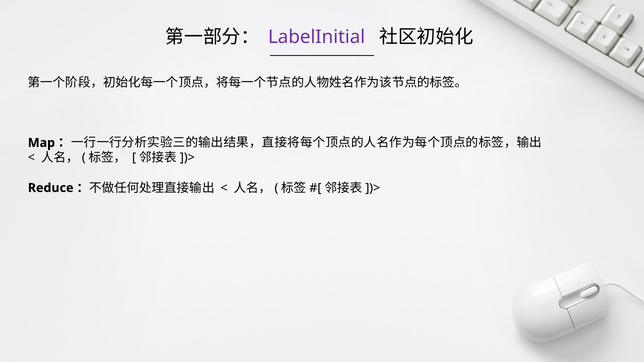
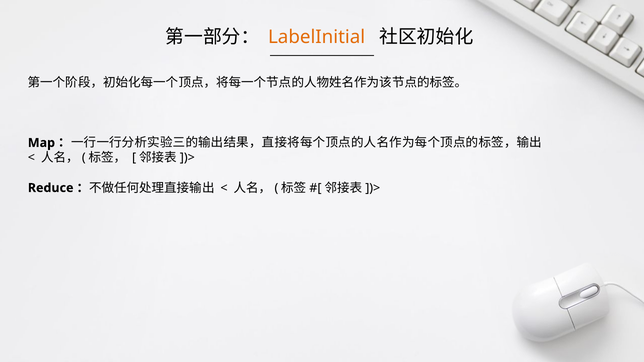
LabelInitial colour: purple -> orange (317, 37)
